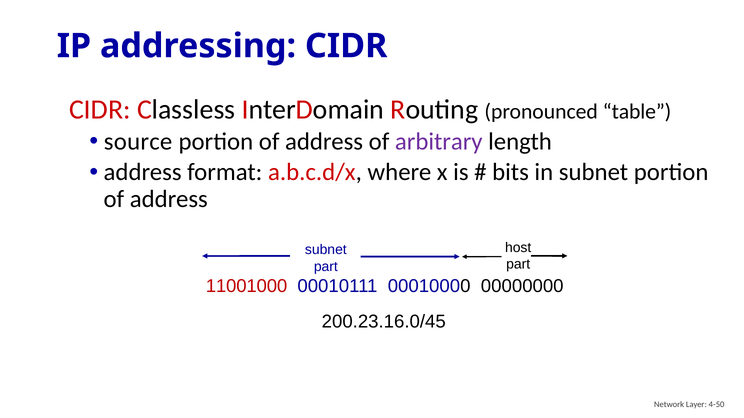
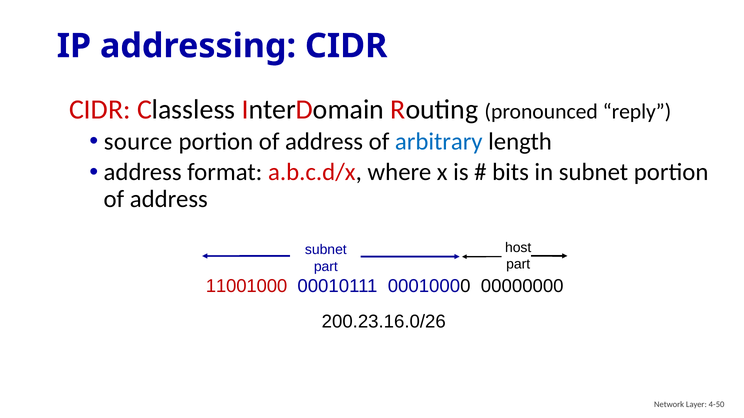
table: table -> reply (637, 112)
arbitrary colour: purple -> blue (439, 142)
200.23.16.0/45: 200.23.16.0/45 -> 200.23.16.0/26 (384, 322)
